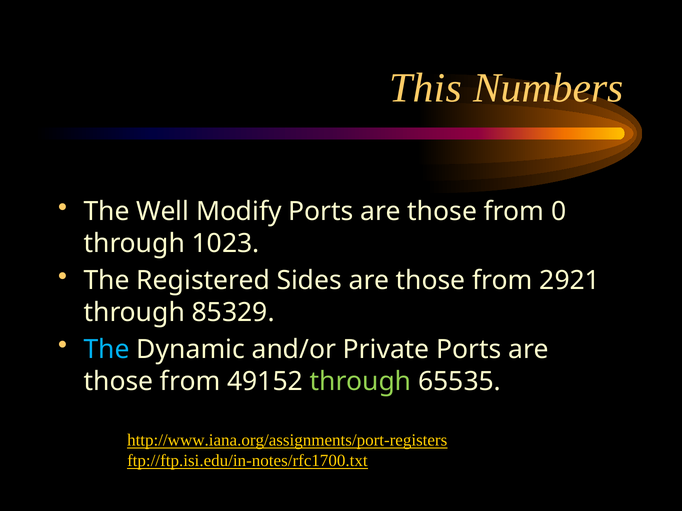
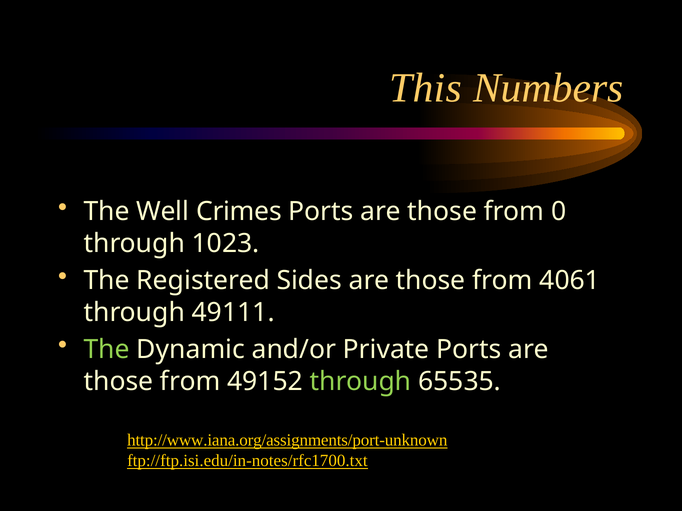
Modify: Modify -> Crimes (239, 212)
2921: 2921 -> 4061 (570, 281)
85329: 85329 -> 49111 (233, 313)
The colour: light blue -> light green (107, 350)
http://www.iana.org/assignments/port-registers: http://www.iana.org/assignments/port-registers -> http://www.iana.org/assignments/port-unknown (287, 441)
